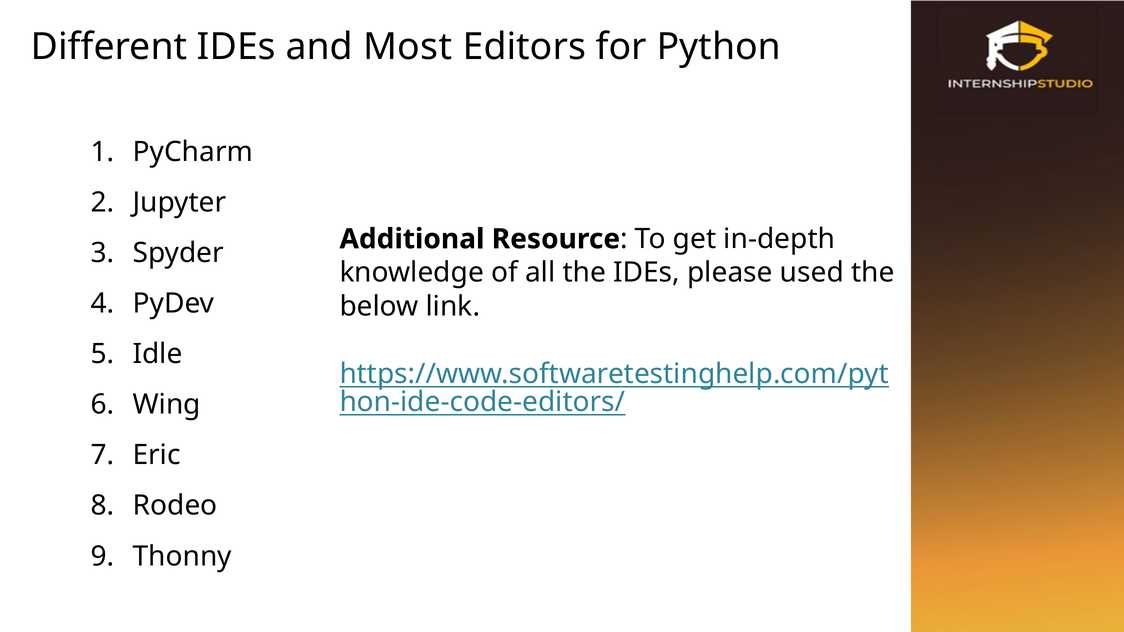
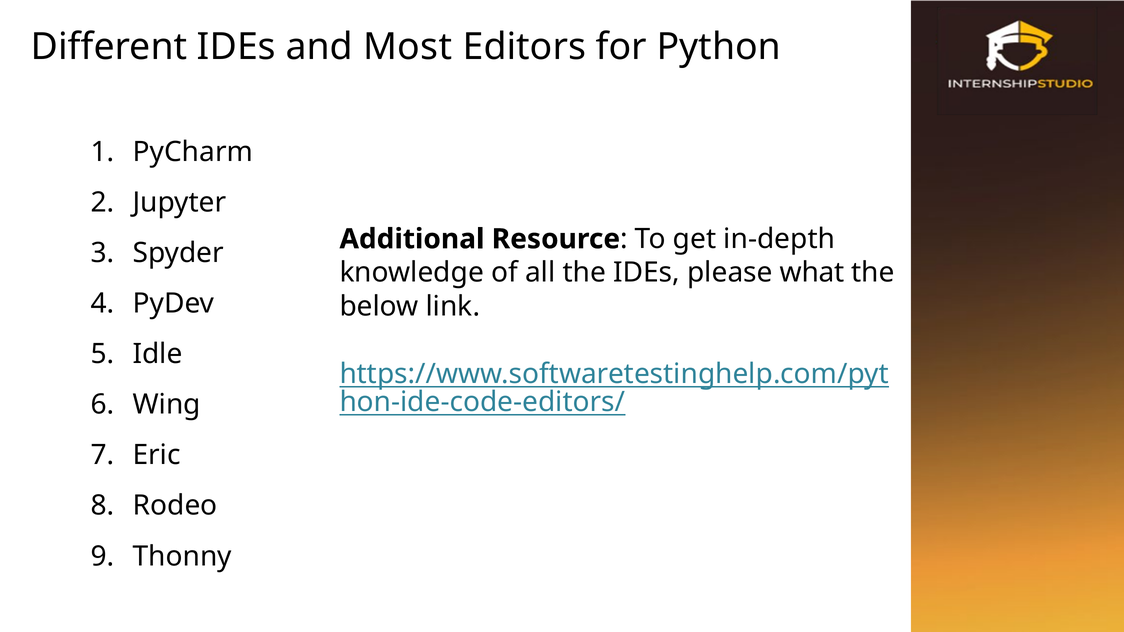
used: used -> what (812, 273)
